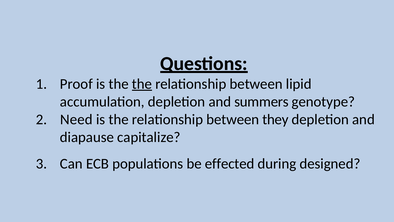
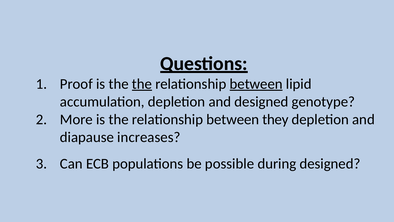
between underline: none -> present (256, 84)
and summers: summers -> designed (261, 101)
Need: Need -> More (76, 119)
capitalize: capitalize -> increases (149, 137)
effected: effected -> possible (230, 164)
